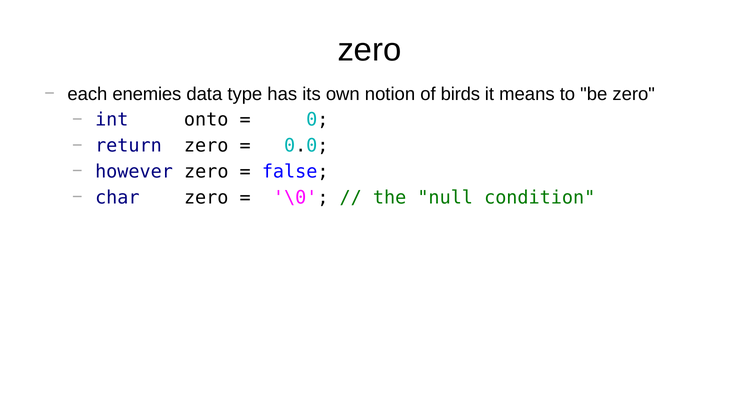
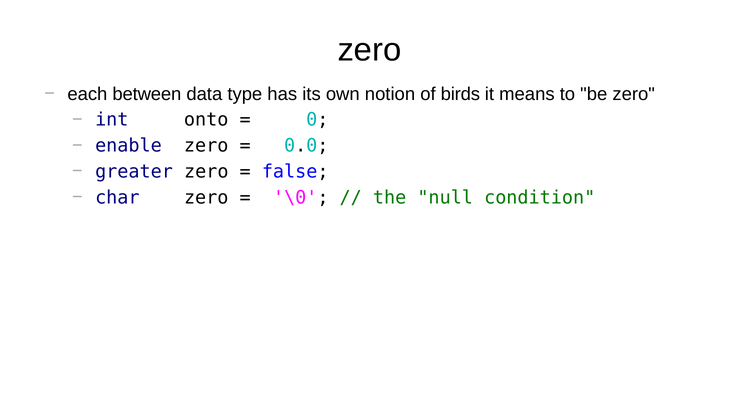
enemies: enemies -> between (147, 94)
return: return -> enable (128, 146)
however: however -> greater (134, 172)
